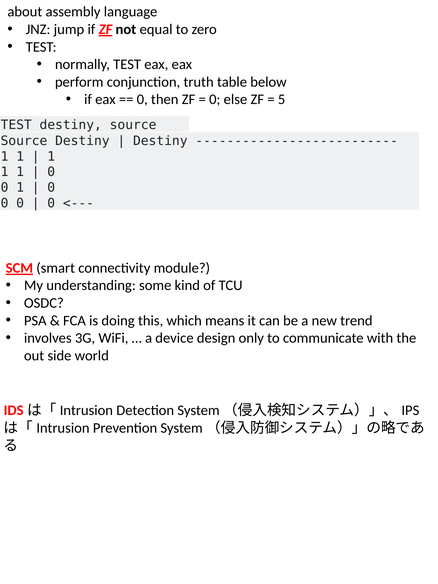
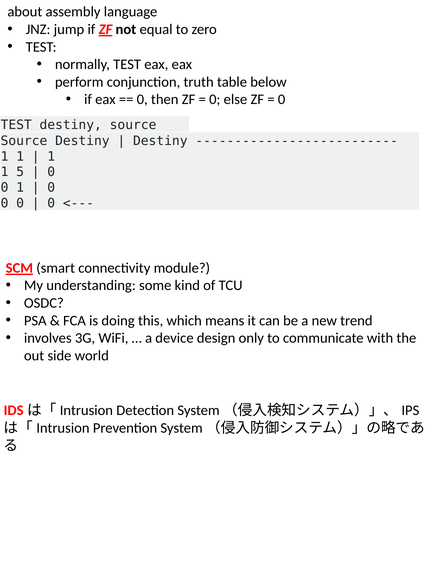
5: 5 -> 0 (282, 99)
1: 1 -> 5 (20, 172)
